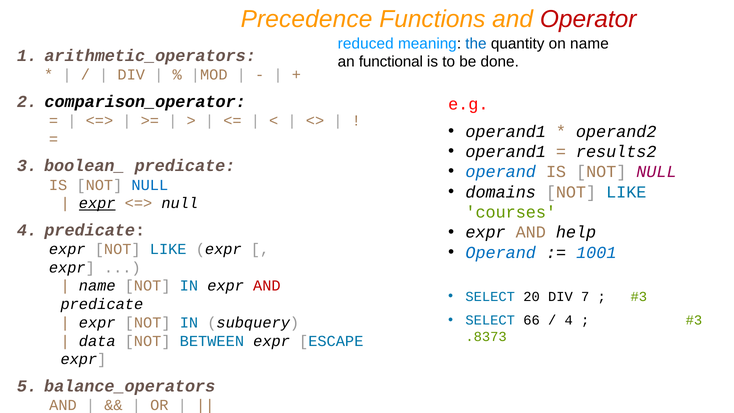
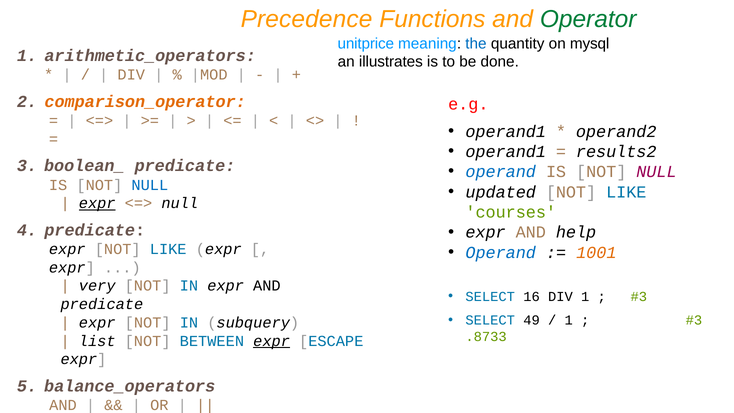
Operator colour: red -> green (588, 19)
reduced: reduced -> unitprice (366, 44)
on name: name -> mysql (590, 44)
functional: functional -> illustrates (391, 62)
comparison_operator colour: black -> orange (145, 102)
domains: domains -> updated (501, 192)
1001 colour: blue -> orange (596, 253)
name: name -> very (97, 286)
AND colour: red -> black (267, 286)
20: 20 -> 16 (532, 296)
DIV 7: 7 -> 1 (585, 296)
66: 66 -> 49 (532, 320)
4: 4 -> 1 (569, 320)
.8373: .8373 -> .8733 (486, 337)
data: data -> list (97, 341)
expr underline: none -> present (272, 341)
